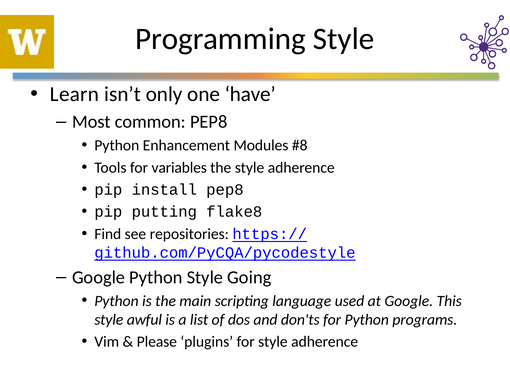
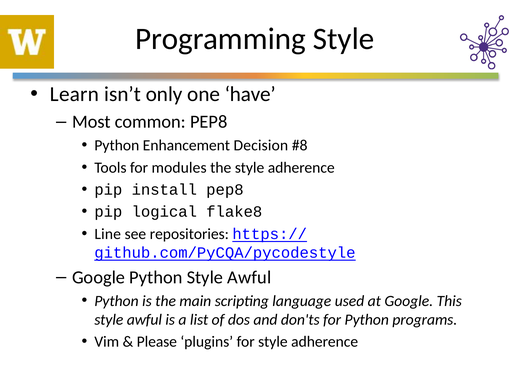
Modules: Modules -> Decision (261, 145)
variables: variables -> modules (179, 167)
putting: putting -> logical (164, 212)
Find: Find -> Line (108, 234)
Python Style Going: Going -> Awful (249, 277)
